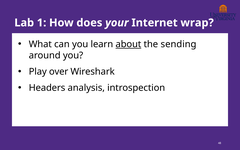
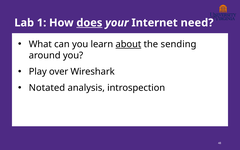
does underline: none -> present (89, 23)
wrap: wrap -> need (197, 23)
Headers: Headers -> Notated (47, 88)
